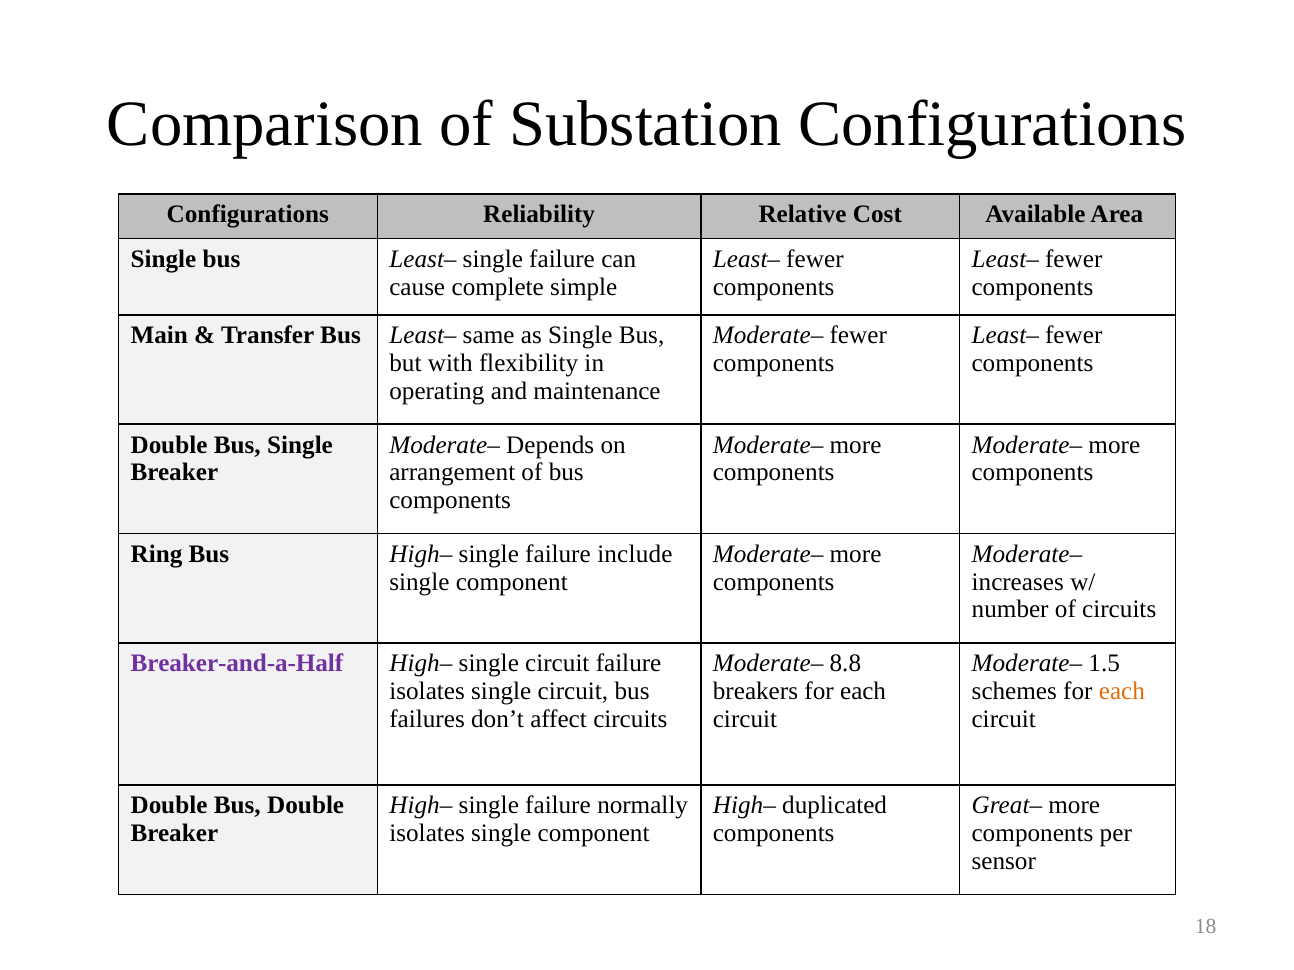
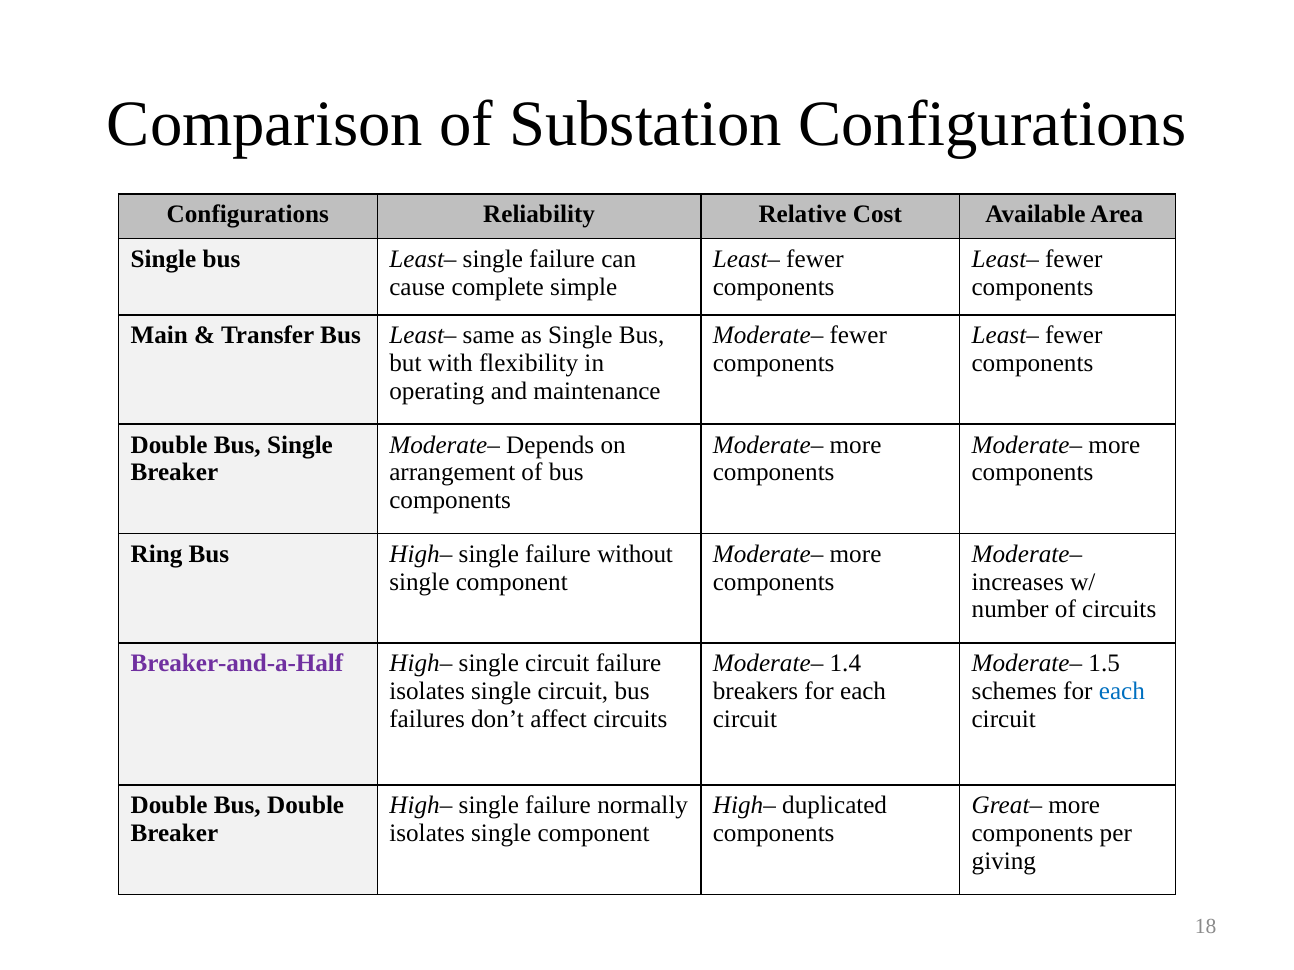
include: include -> without (635, 554)
8.8: 8.8 -> 1.4 (845, 664)
each colour: orange -> blue (1122, 692)
sensor: sensor -> giving (1004, 862)
